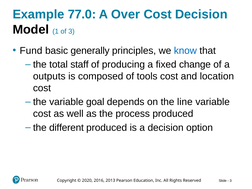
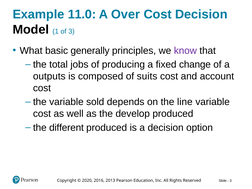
77.0: 77.0 -> 11.0 (82, 14)
Fund: Fund -> What (31, 51)
know colour: blue -> purple (185, 51)
staff: staff -> jobs (79, 65)
tools: tools -> suits (147, 76)
location: location -> account (217, 76)
goal: goal -> sold (95, 102)
process: process -> develop (133, 114)
